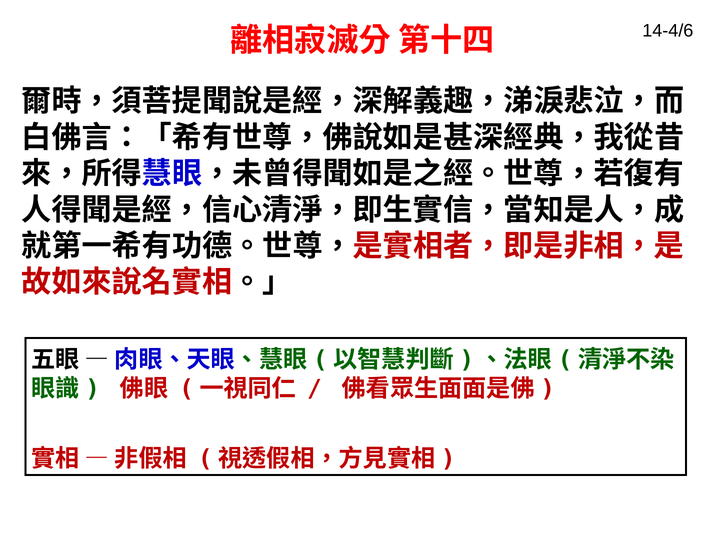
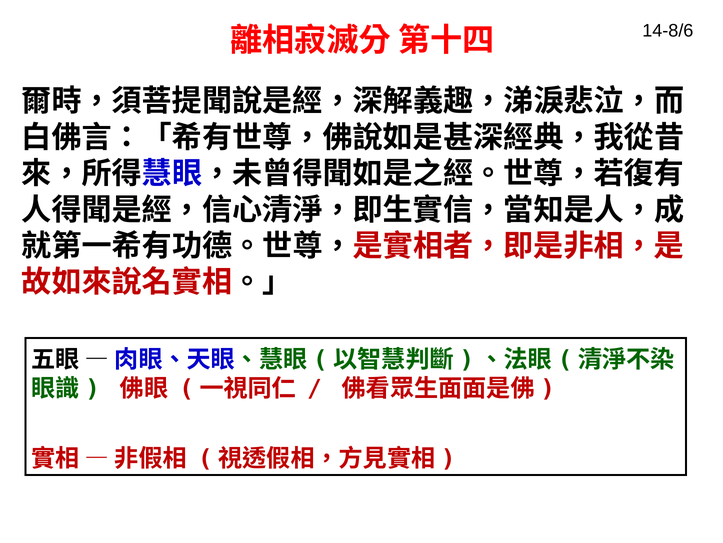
14-4/6: 14-4/6 -> 14-8/6 (668, 31)
